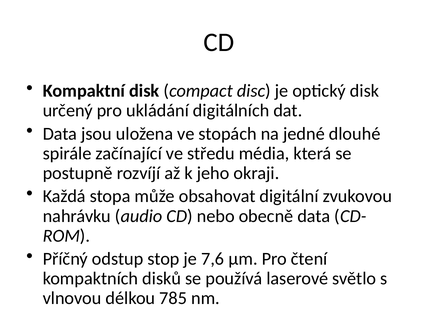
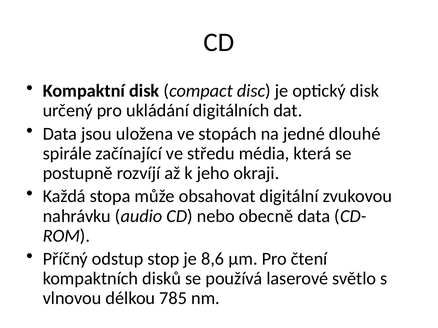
7,6: 7,6 -> 8,6 (213, 259)
